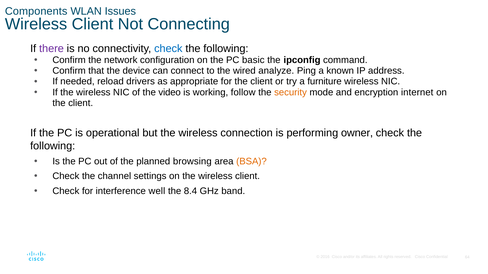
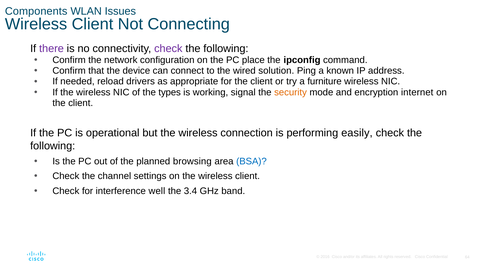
check colour: blue -> purple (168, 49)
basic: basic -> place (253, 60)
analyze: analyze -> solution (276, 71)
video: video -> types (170, 92)
follow: follow -> signal (243, 92)
owner: owner -> easily (357, 133)
BSA colour: orange -> blue (251, 162)
8.4: 8.4 -> 3.4 (190, 191)
